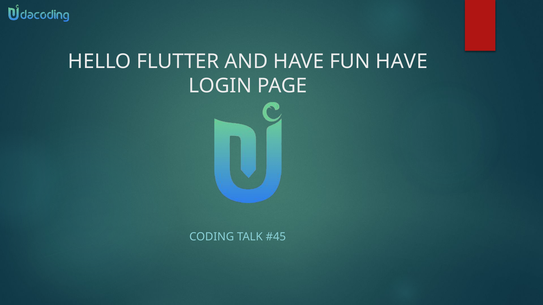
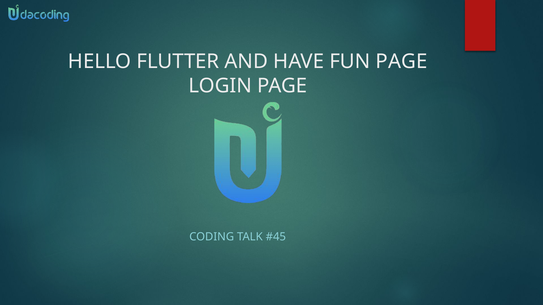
FUN HAVE: HAVE -> PAGE (402, 61)
